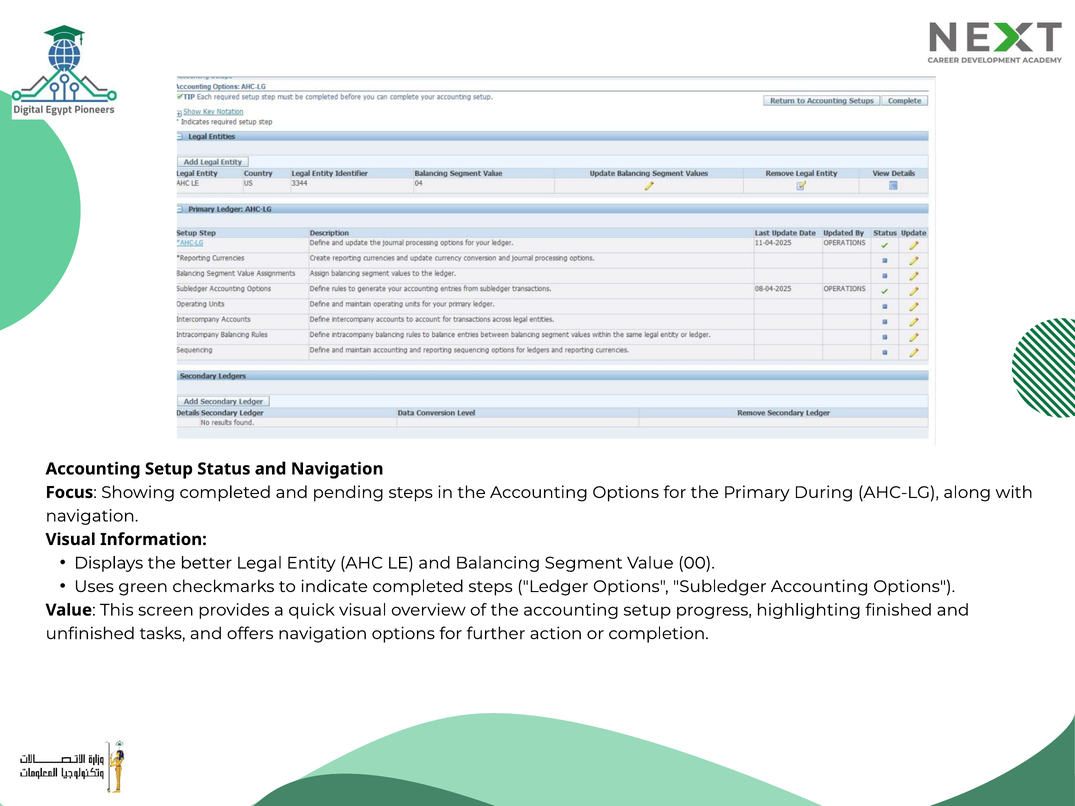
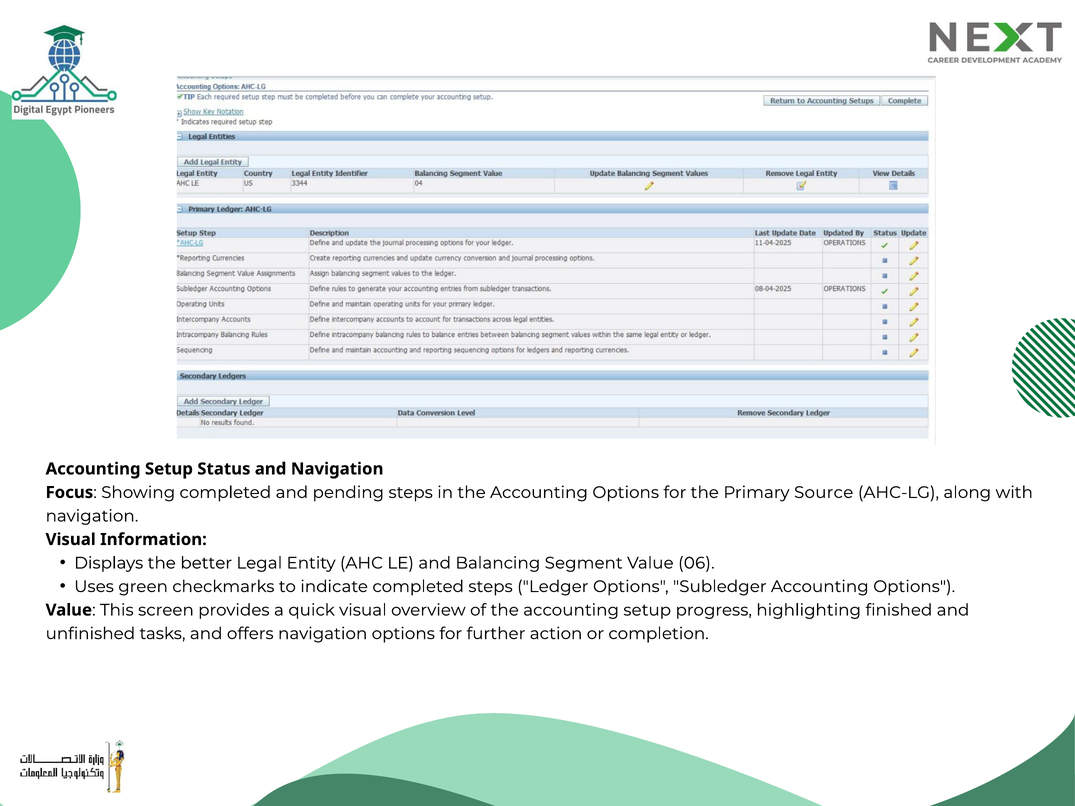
During: During -> Source (824, 493)
00: 00 -> 06 (696, 563)
